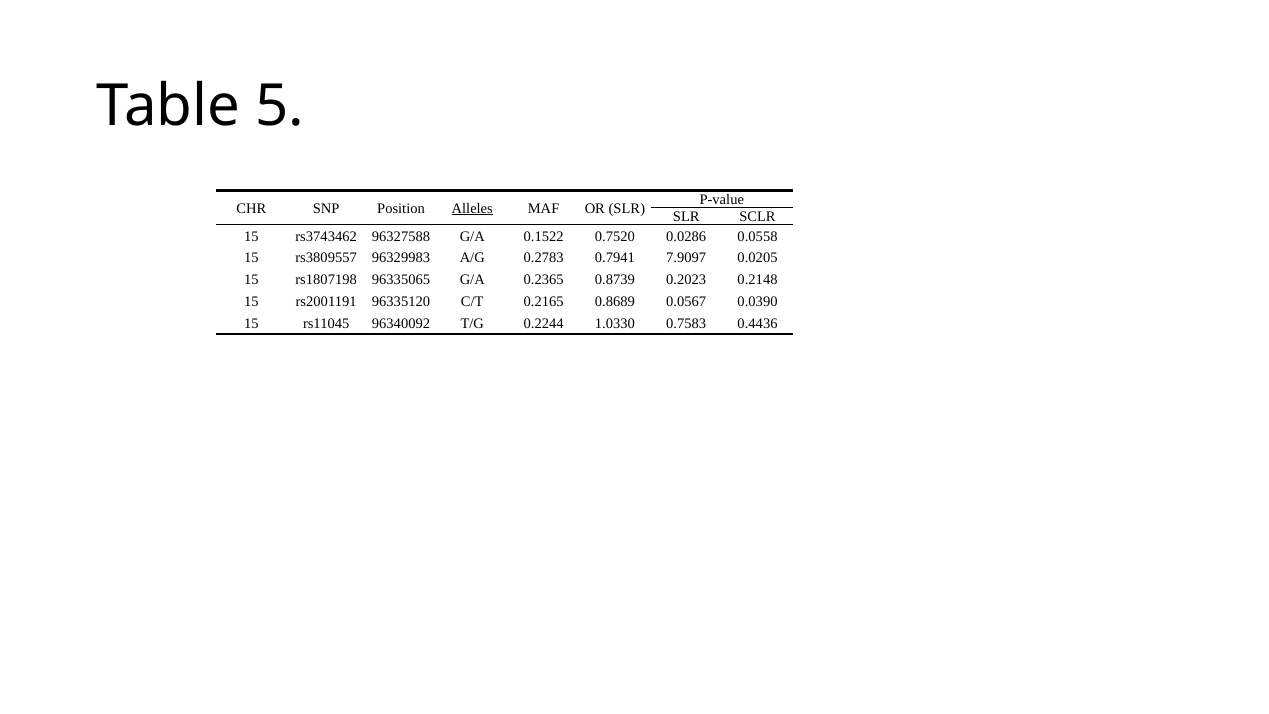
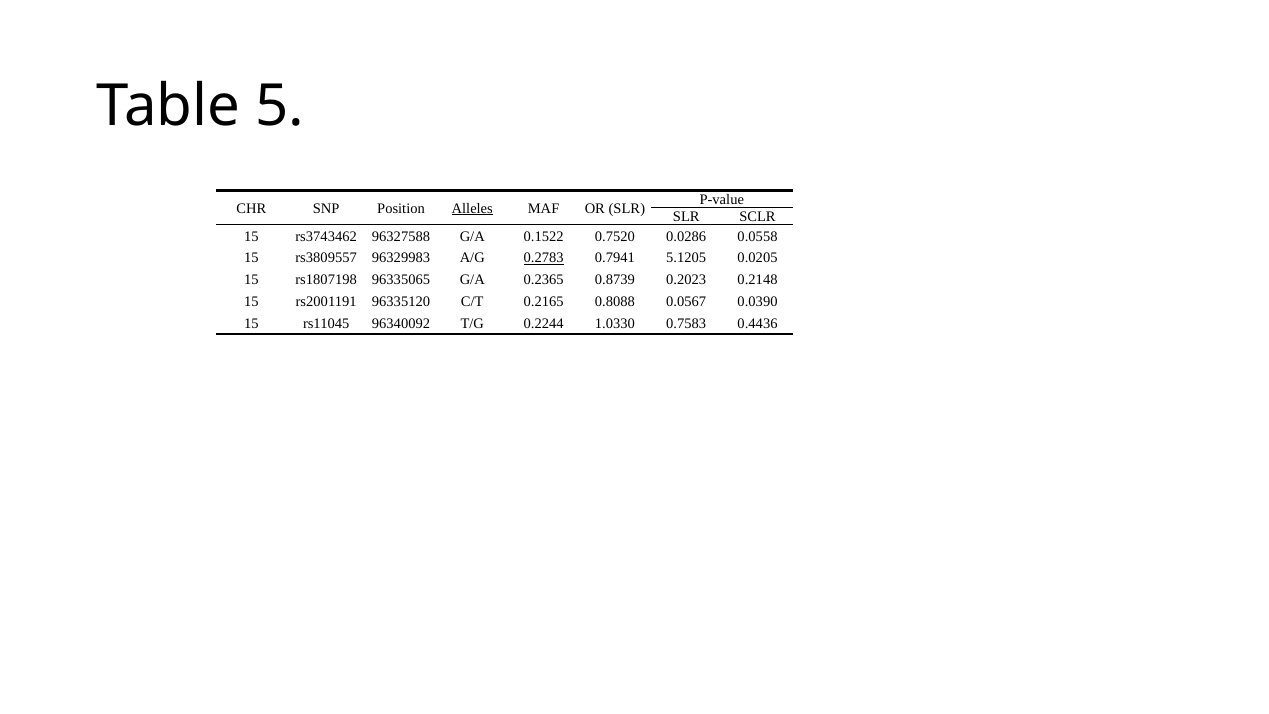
0.2783 underline: none -> present (544, 258)
7.9097: 7.9097 -> 5.1205 (686, 258)
0.8689: 0.8689 -> 0.8088 (615, 302)
